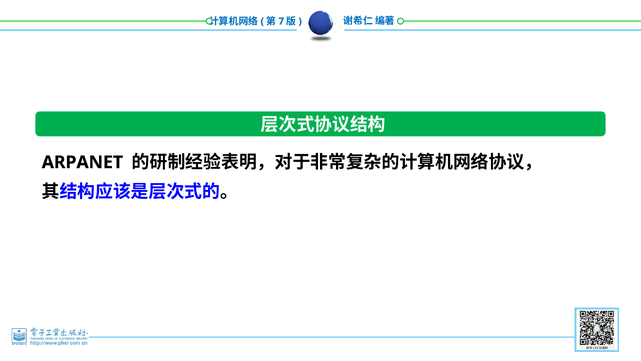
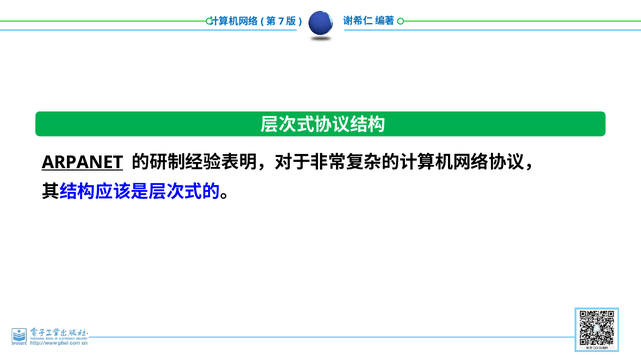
ARPANET underline: none -> present (82, 162)
